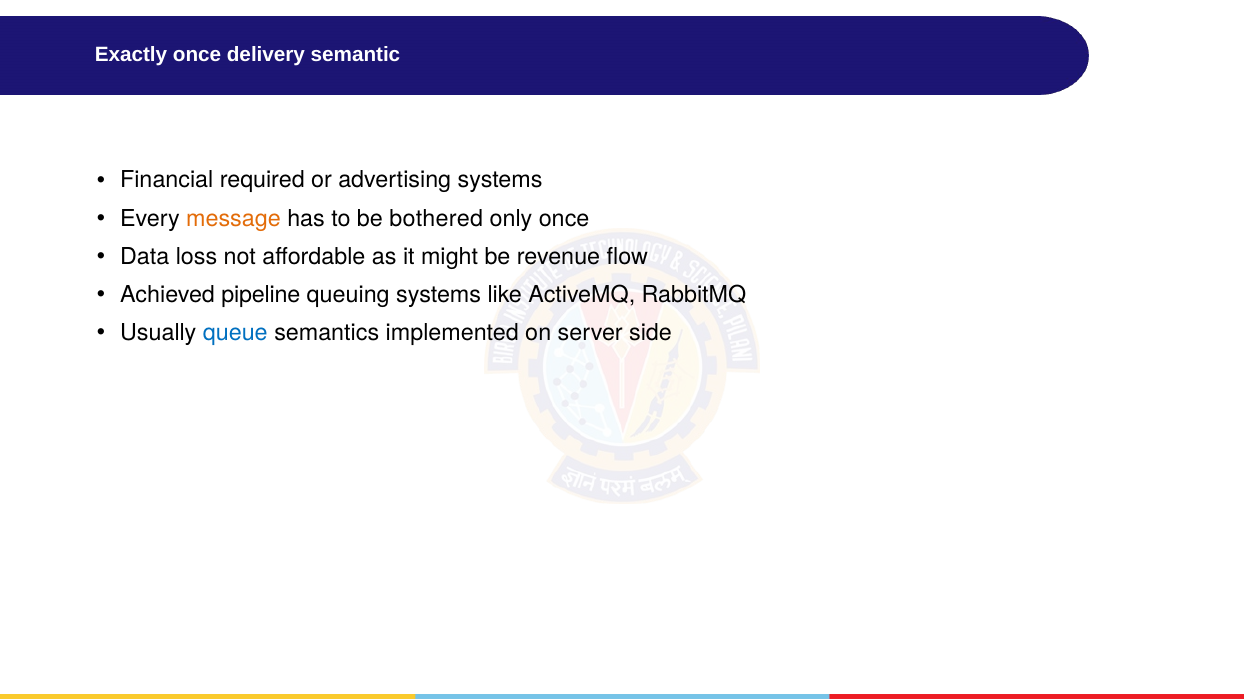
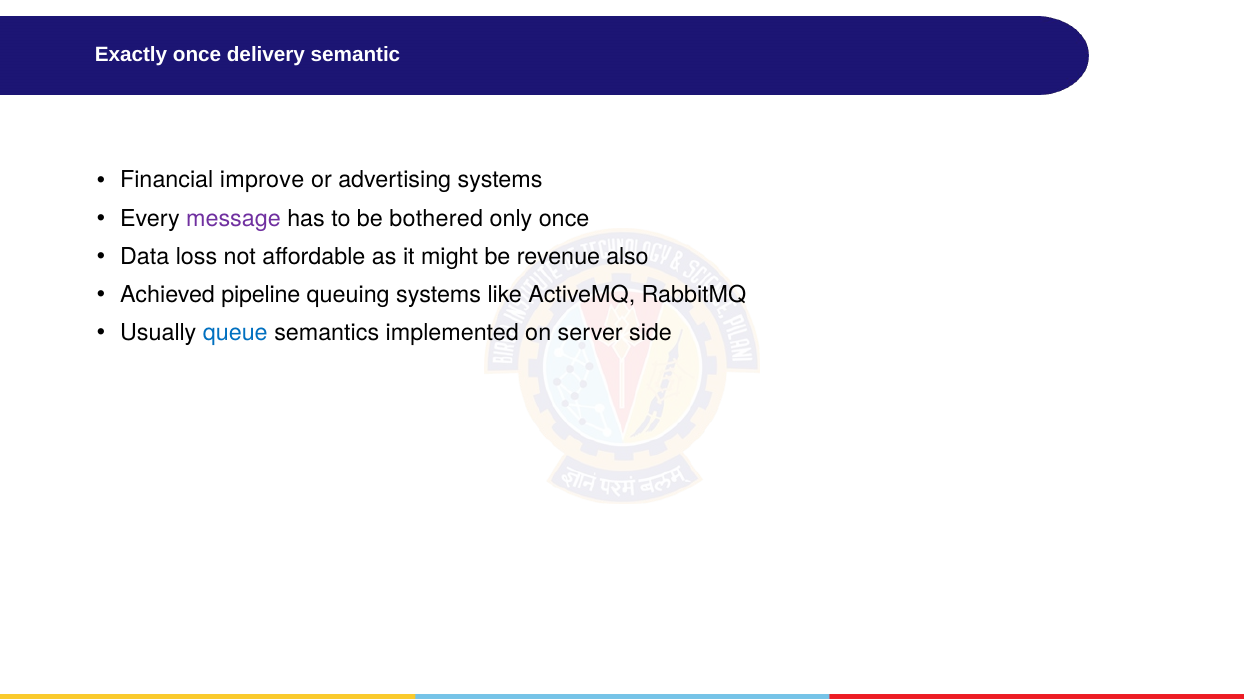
required: required -> improve (262, 180)
message colour: orange -> purple (233, 219)
flow: flow -> also (627, 257)
